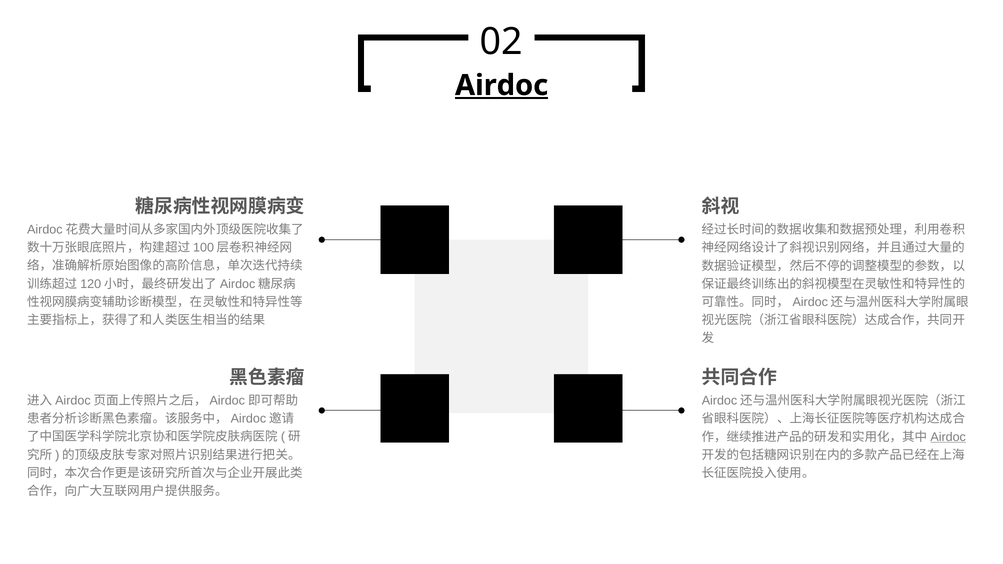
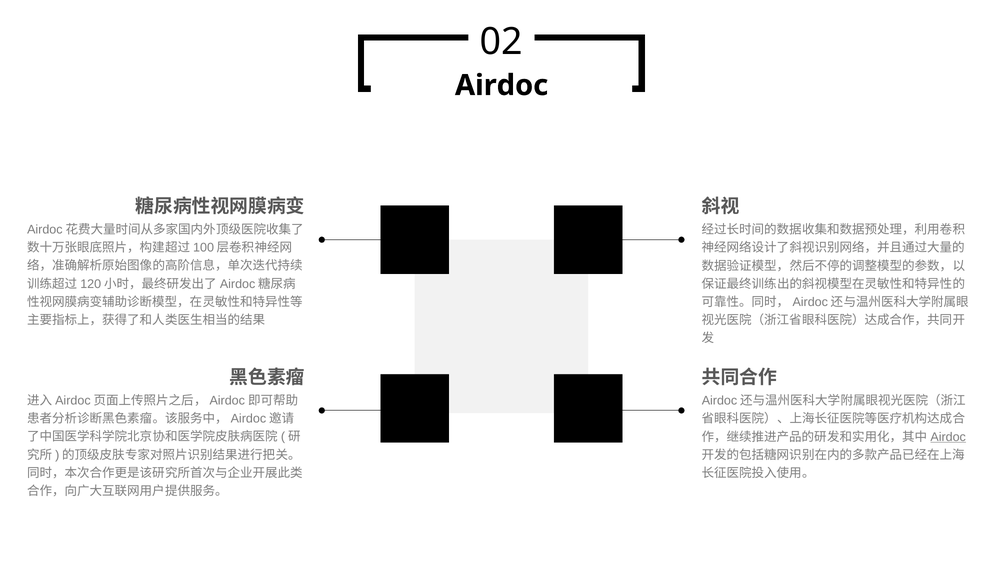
Airdoc underline: present -> none (502, 85)
